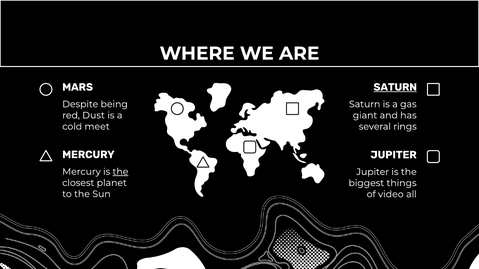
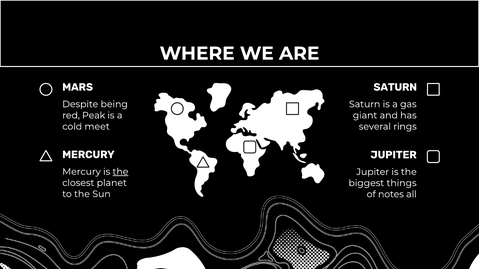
SATURN underline: present -> none (395, 87)
Dust: Dust -> Peak (94, 116)
video: video -> notes (391, 195)
